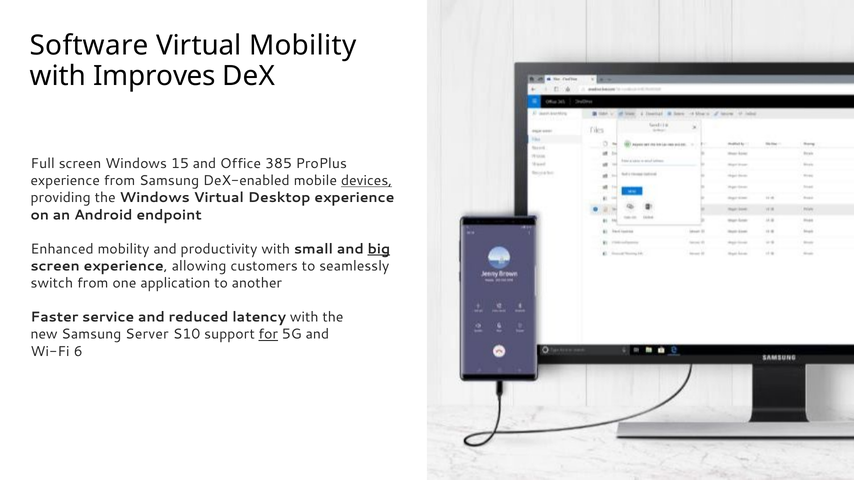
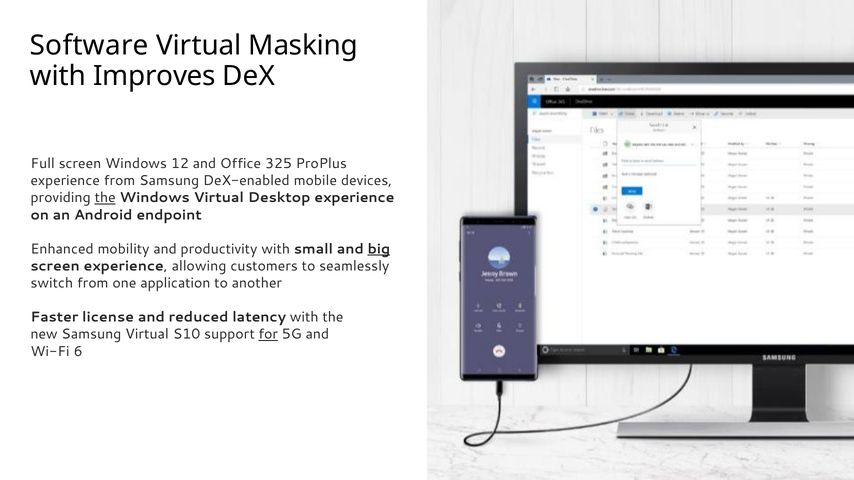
Virtual Mobility: Mobility -> Masking (303, 46)
15: 15 -> 12 (180, 164)
385: 385 -> 325 (278, 164)
devices underline: present -> none (367, 181)
the underline: none -> present (105, 198)
service: service -> license (108, 317)
Samsung Server: Server -> Virtual (147, 335)
